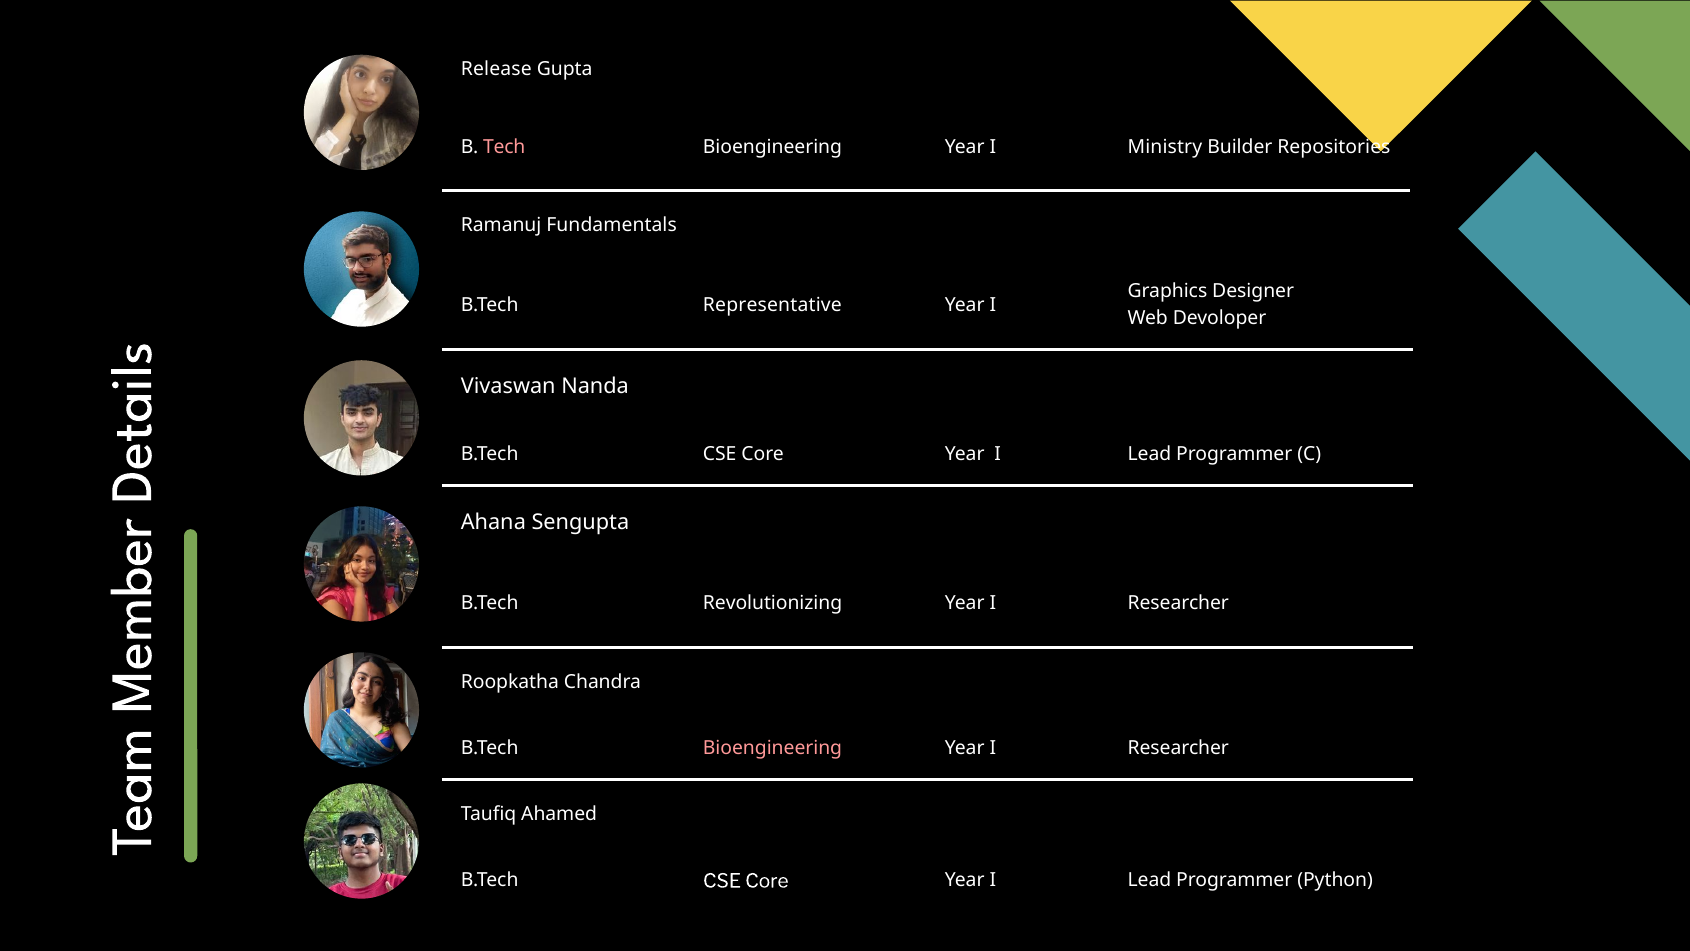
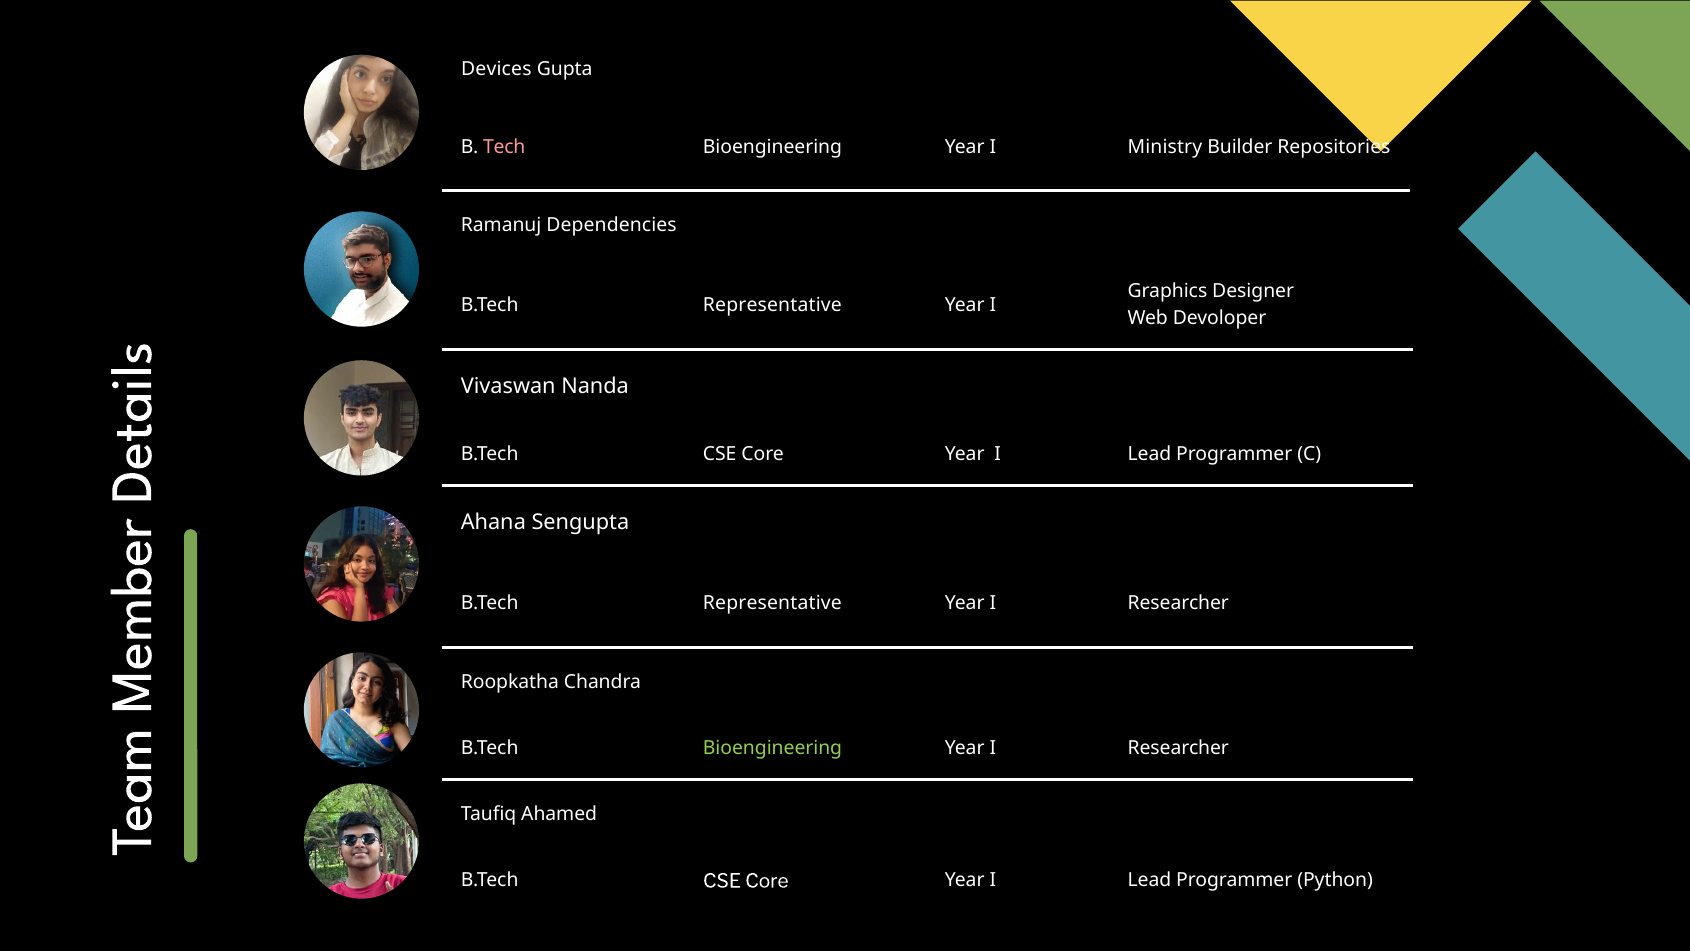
Release: Release -> Devices (496, 69)
Fundamentals: Fundamentals -> Dependencies (612, 225)
Revolutionizing: Revolutionizing -> Representative (772, 603)
Bioengineering colour: pink -> light green (773, 748)
